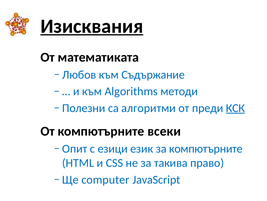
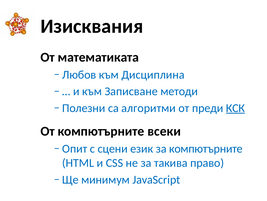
Изисквания underline: present -> none (92, 26)
Съдържание: Съдържание -> Дисциплина (153, 74)
Algorithms: Algorithms -> Записване (131, 91)
езици: езици -> сцени (113, 148)
computer: computer -> минимум (106, 179)
